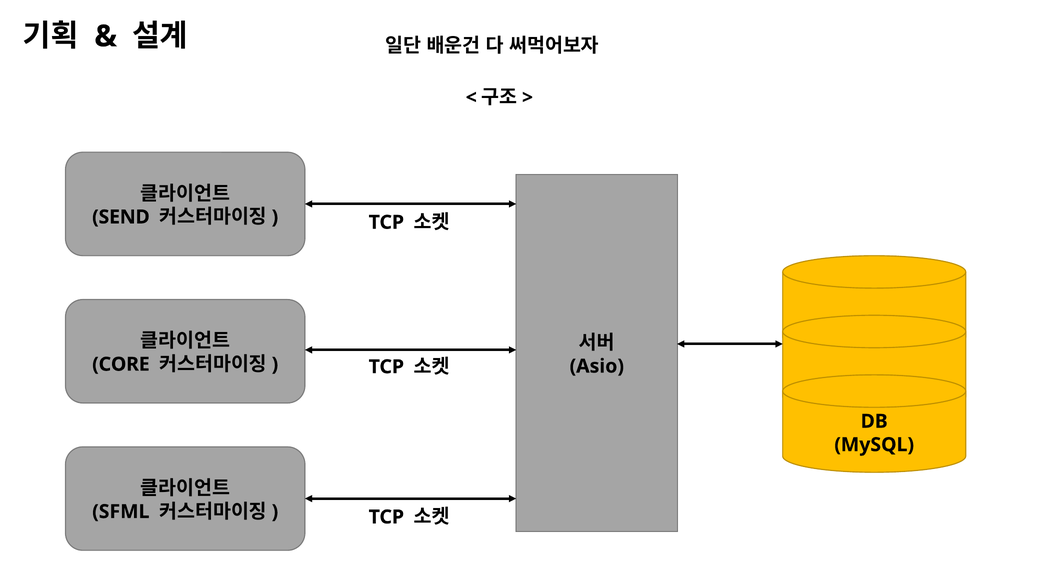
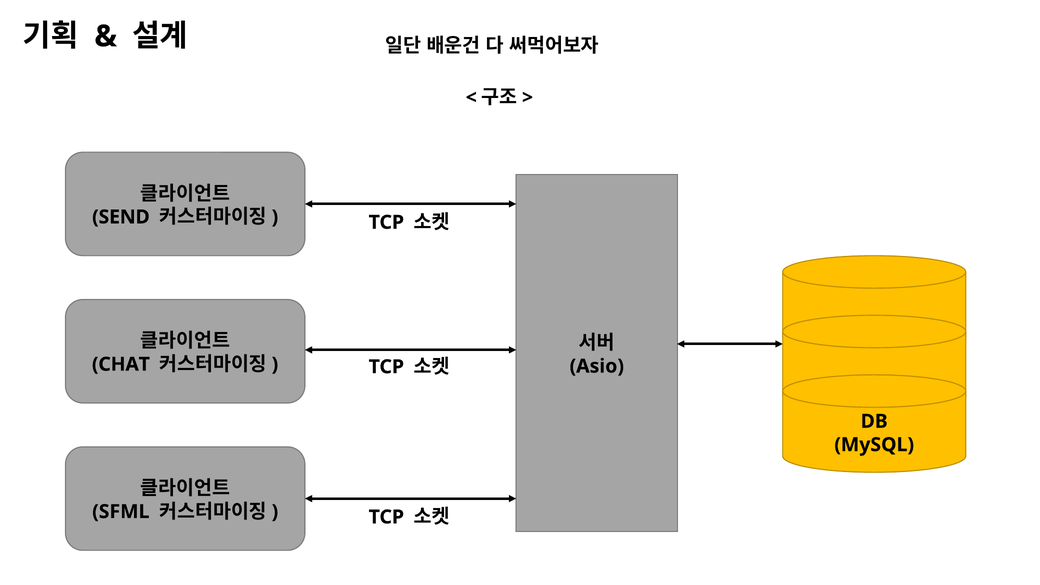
CORE: CORE -> CHAT (121, 364)
